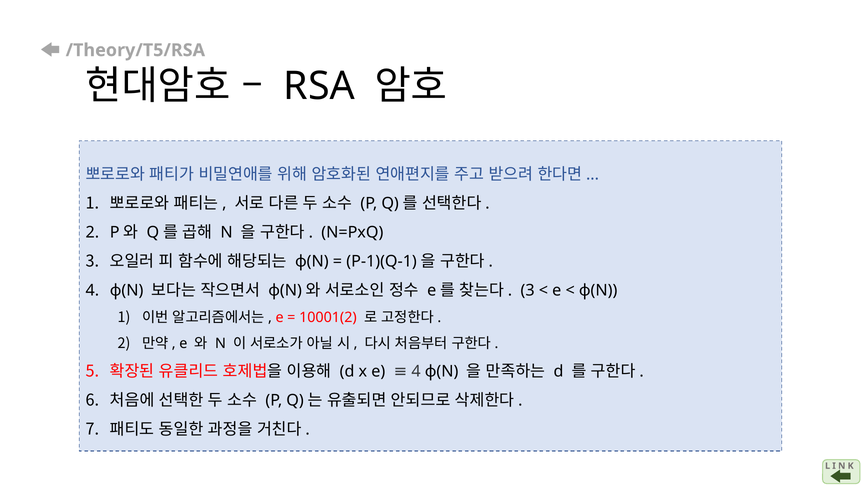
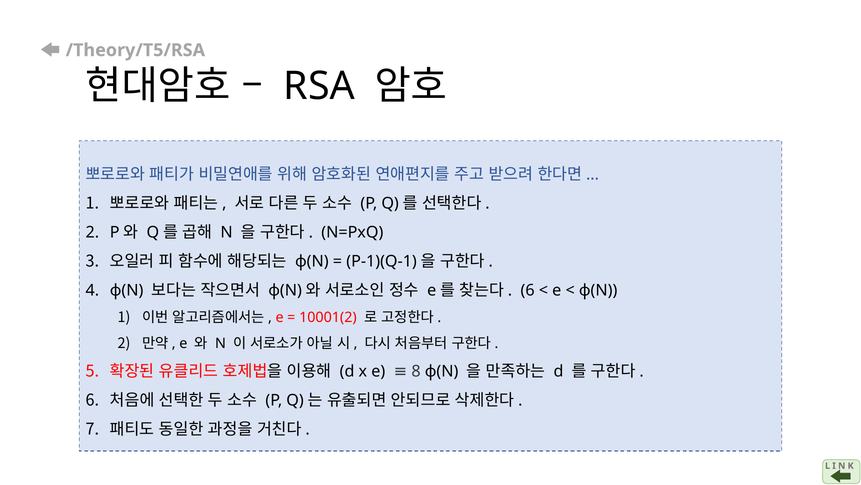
3: 3 -> 6 (528, 290)
e 4: 4 -> 8 (416, 371)
